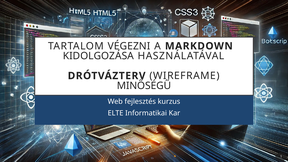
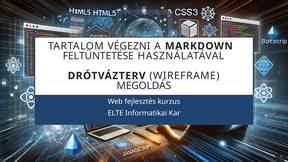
KIDOLGOZÁSA: KIDOLGOZÁSA -> FELTÜNTETÉSE (98, 56)
MINŐSÉGŰ: MINŐSÉGŰ -> MEGOLDÁS (144, 86)
